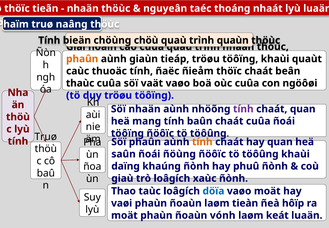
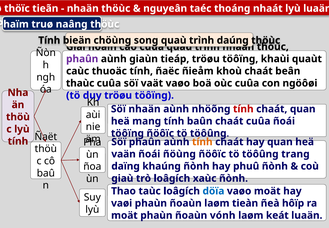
chöù: chöù -> song (146, 40)
quaùn: quaùn -> daúng (233, 40)
phaûn colour: orange -> purple (82, 59)
ñieåm thöïc: thöïc -> khoù (229, 71)
tính colour: purple -> red (243, 109)
Truø: Truø -> Ñaët (46, 136)
saûn: saûn -> vaän (124, 154)
töôûng khaùi: khaùi -> trang (295, 154)
